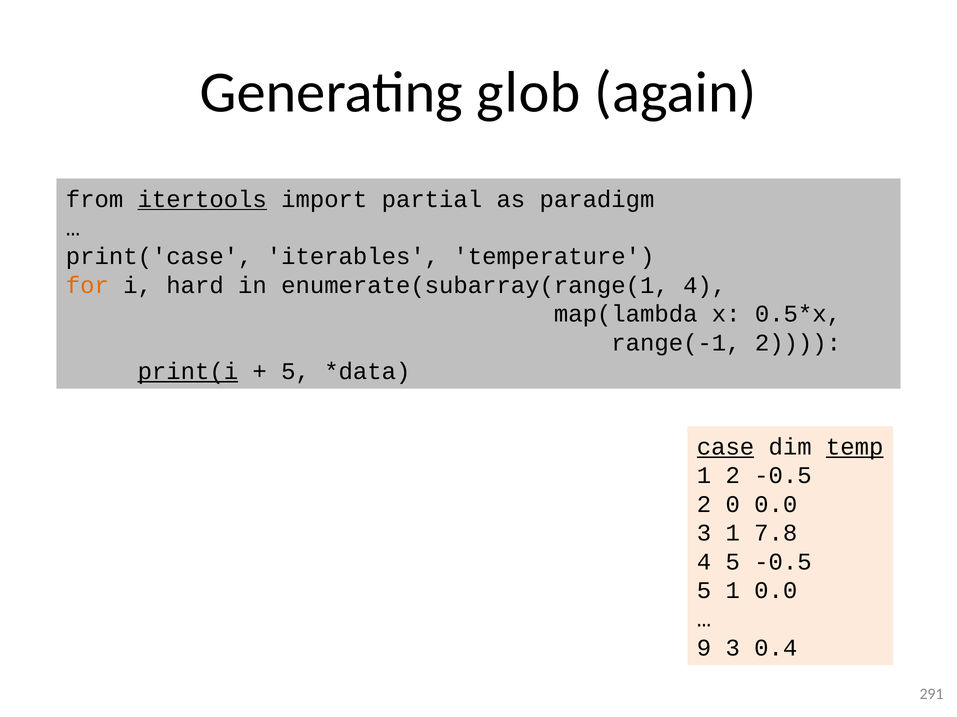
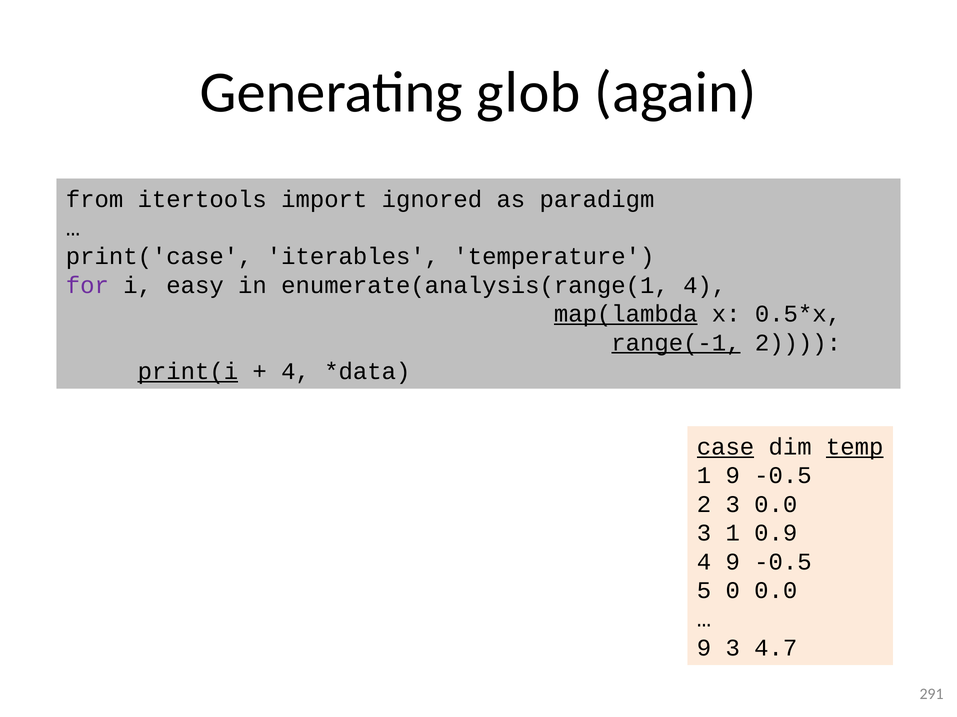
itertools underline: present -> none (202, 199)
partial: partial -> ignored (432, 199)
for colour: orange -> purple (87, 286)
hard: hard -> easy (195, 286)
enumerate(subarray(range(1: enumerate(subarray(range(1 -> enumerate(analysis(range(1 (475, 286)
map(lambda underline: none -> present (626, 314)
range(-1 underline: none -> present (676, 343)
5: 5 -> 4 (296, 372)
1 2: 2 -> 9 (733, 476)
2 0: 0 -> 3 (733, 505)
7.8: 7.8 -> 0.9 (776, 534)
4 5: 5 -> 9 (733, 562)
5 1: 1 -> 0 (733, 591)
0.4: 0.4 -> 4.7 (776, 648)
